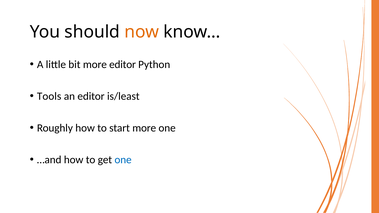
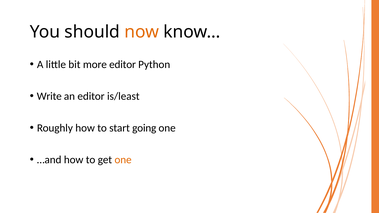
Tools: Tools -> Write (49, 96)
start more: more -> going (144, 128)
one colour: blue -> orange (123, 160)
